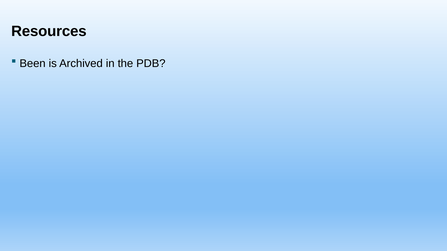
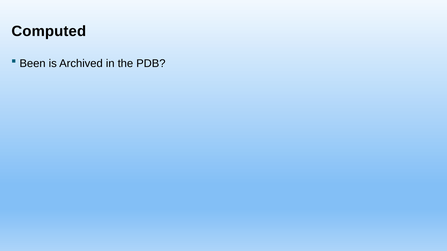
Resources: Resources -> Computed (49, 31)
